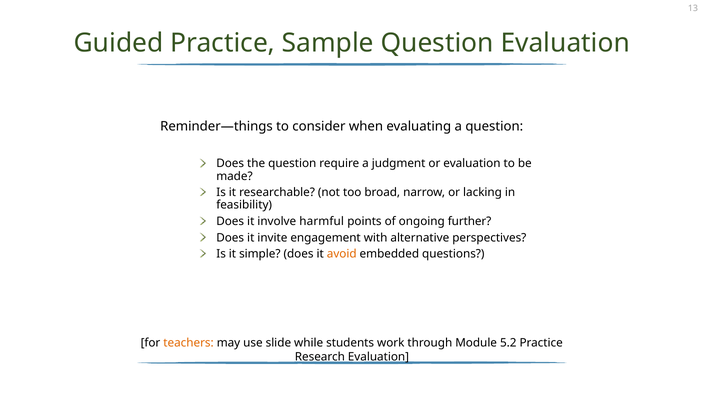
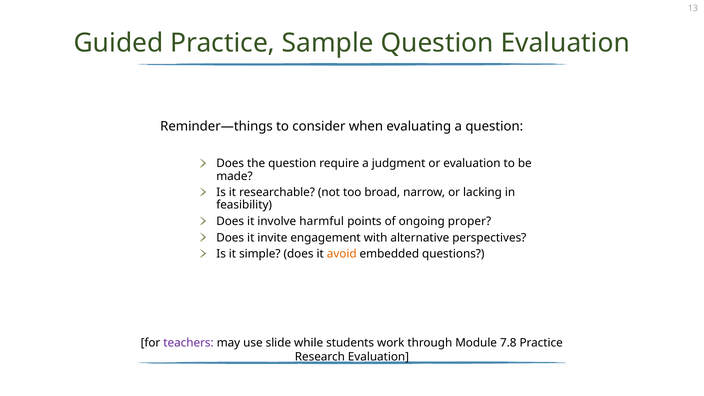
further: further -> proper (469, 221)
teachers colour: orange -> purple (189, 343)
5.2: 5.2 -> 7.8 (508, 343)
